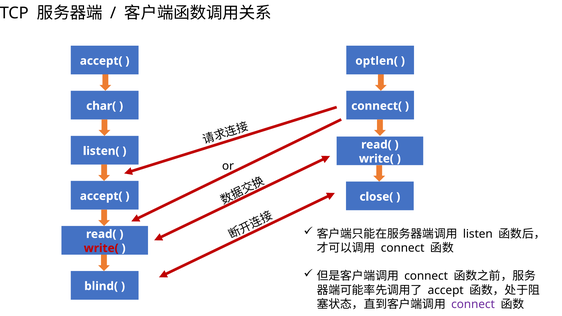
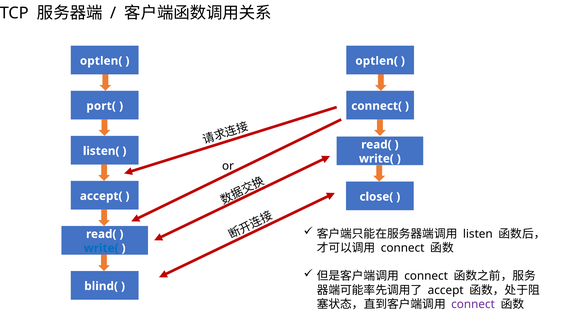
accept(: accept( -> optlen( (101, 61)
char(: char( -> port( (101, 106)
write( colour: red -> blue (101, 248)
